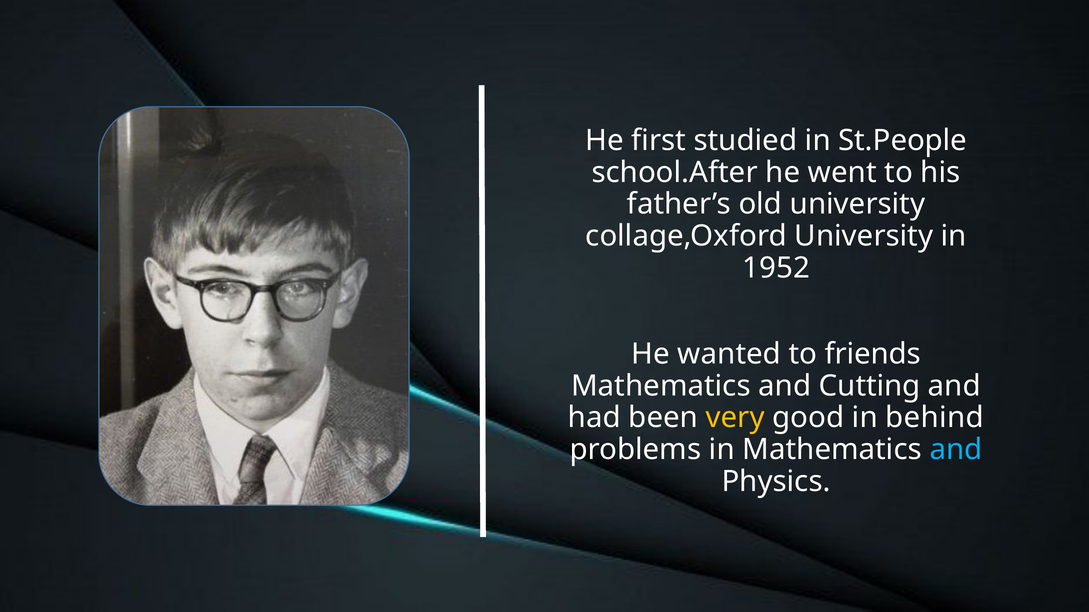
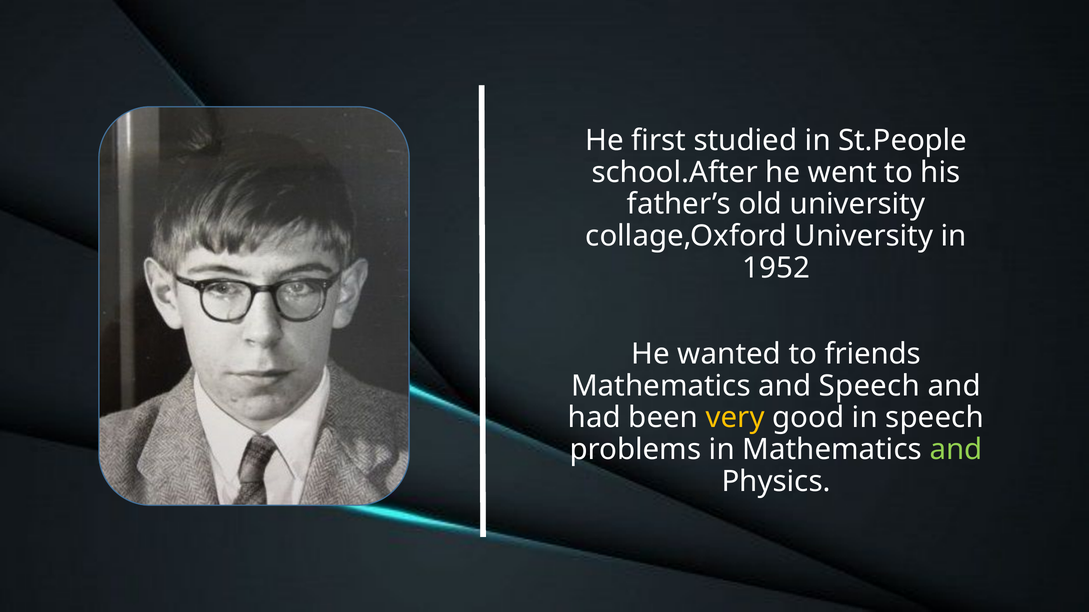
and Cutting: Cutting -> Speech (869, 386)
in behind: behind -> speech (935, 418)
and colour: light blue -> light green (956, 450)
